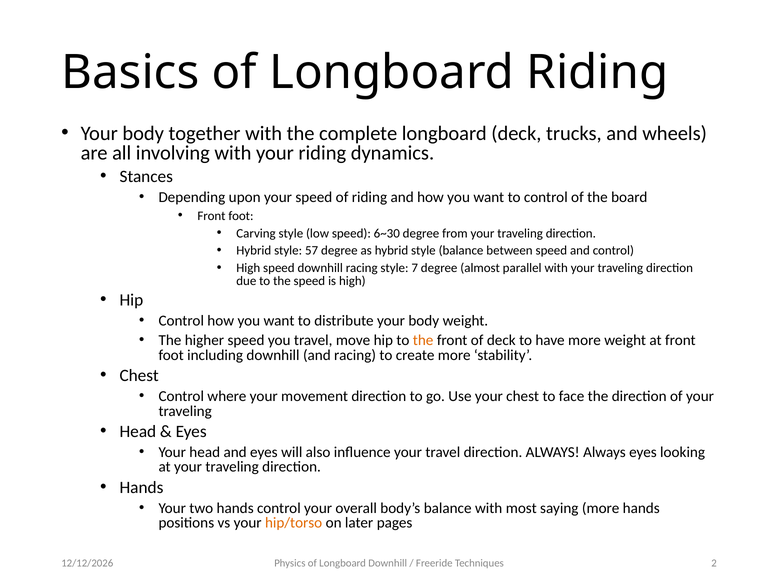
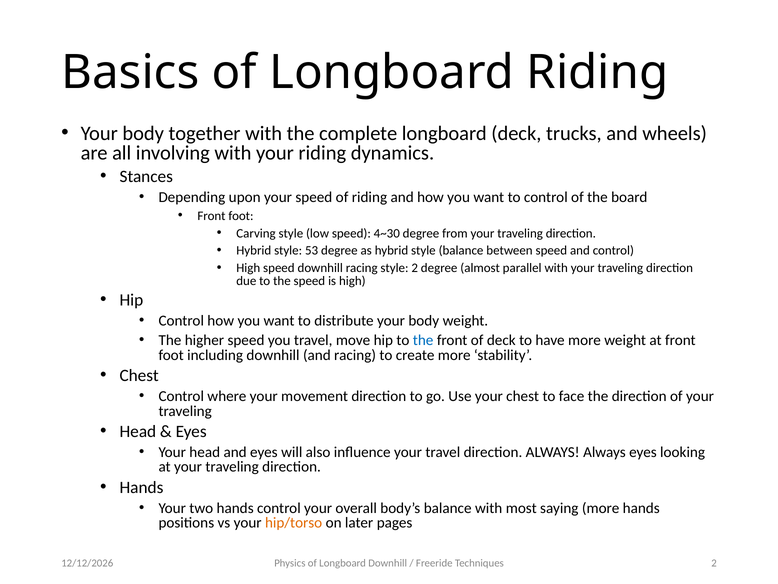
6~30: 6~30 -> 4~30 (387, 233)
57: 57 -> 53 (312, 251)
style 7: 7 -> 2 (415, 268)
the colour: orange -> blue (423, 340)
